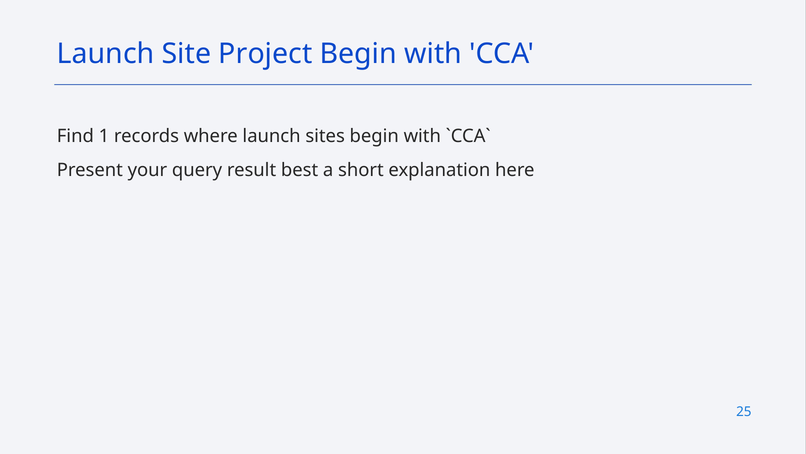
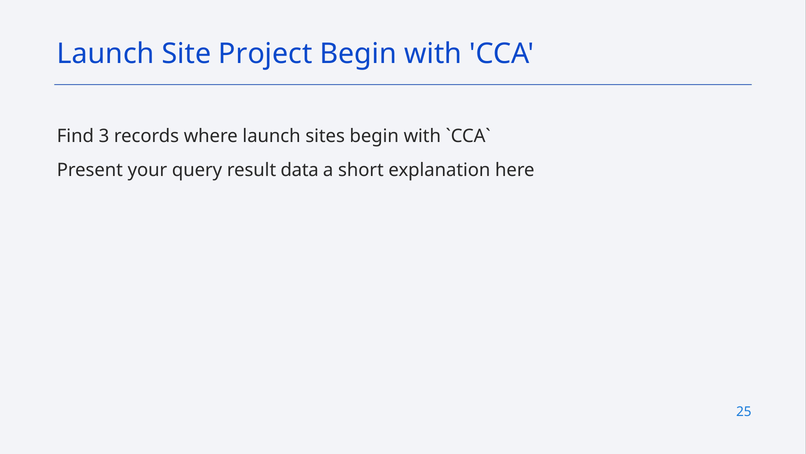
1: 1 -> 3 (104, 136)
best: best -> data (300, 170)
